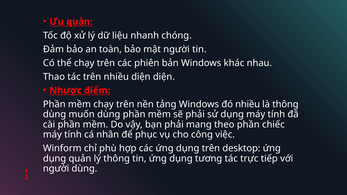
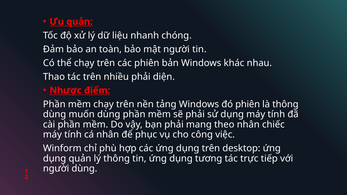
nhiều diện: diện -> phải (141, 77)
đó nhiều: nhiều -> phiên (248, 104)
theo phần: phần -> nhân (248, 125)
